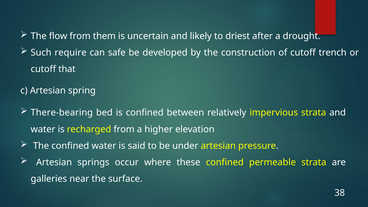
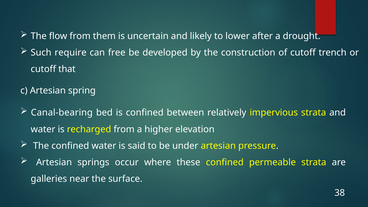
driest: driest -> lower (238, 36)
safe: safe -> free (117, 53)
There-bearing: There-bearing -> Canal-bearing (62, 113)
